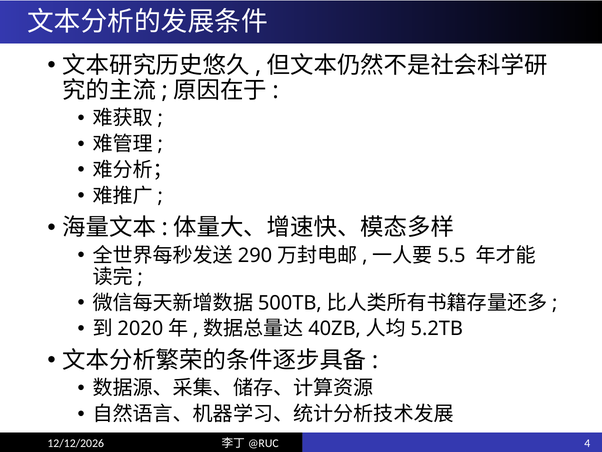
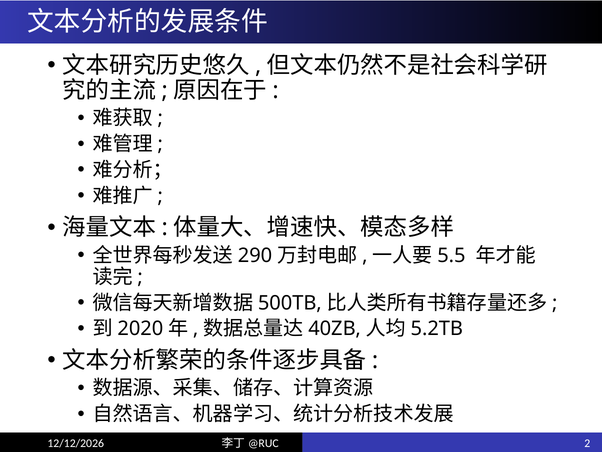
4: 4 -> 2 (587, 443)
